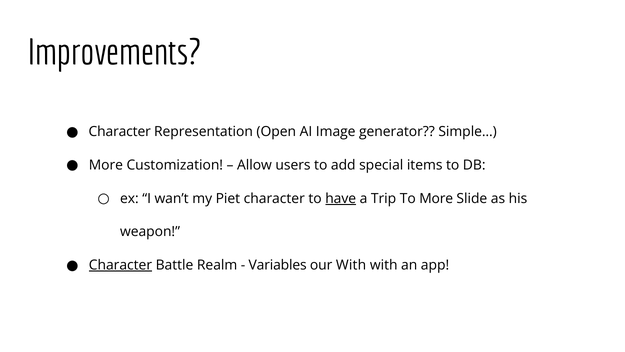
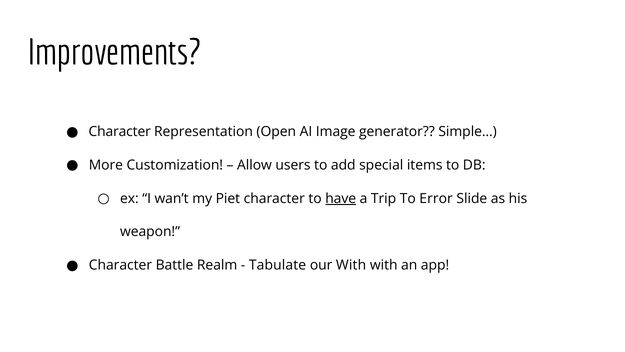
To More: More -> Error (436, 198)
Character underline: present -> none (120, 265)
Variables: Variables -> Tabulate (278, 265)
